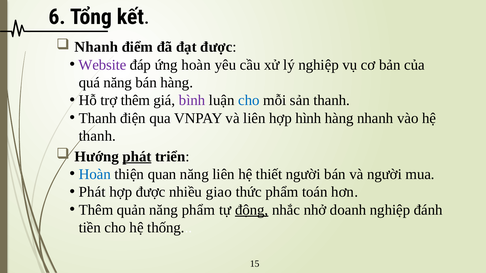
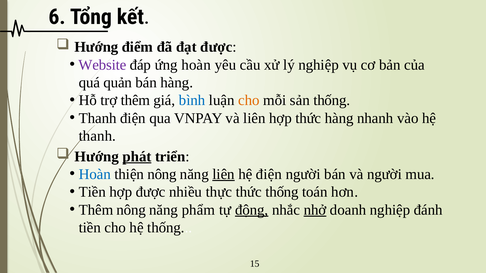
Nhanh: Nhanh -> Hướng (96, 47)
quá năng: năng -> quản (118, 83)
bình colour: purple -> blue (192, 101)
cho colour: blue -> orange (249, 101)
sản thanh: thanh -> thống (332, 101)
hợp hình: hình -> thức (308, 118)
thiện quan: quan -> nông (162, 174)
liên underline: none -> present (224, 174)
hệ thiết: thiết -> điện (269, 174)
Phát: Phát -> Tiền (92, 192)
giao: giao -> thực (219, 192)
thức phẩm: phẩm -> thống (282, 192)
Thêm quản: quản -> nông (131, 210)
nhở underline: none -> present (315, 210)
